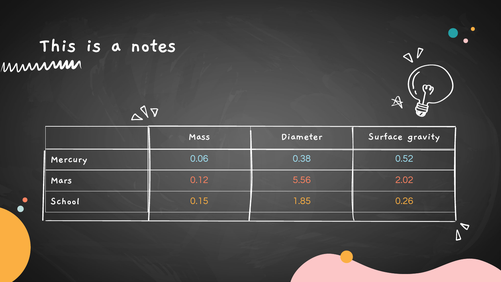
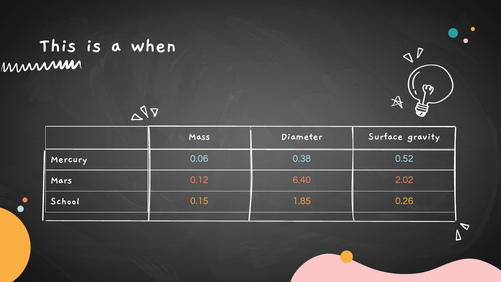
notes: notes -> when (154, 44)
5.56: 5.56 -> 6.40 (302, 180)
